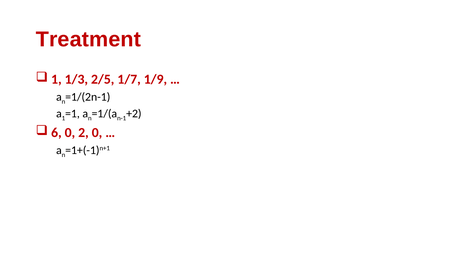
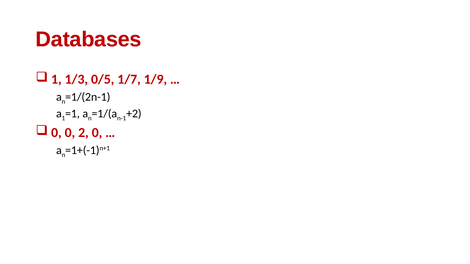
Treatment: Treatment -> Databases (89, 39)
2/5: 2/5 -> 0/5 (103, 79)
6: 6 -> 0 (56, 133)
